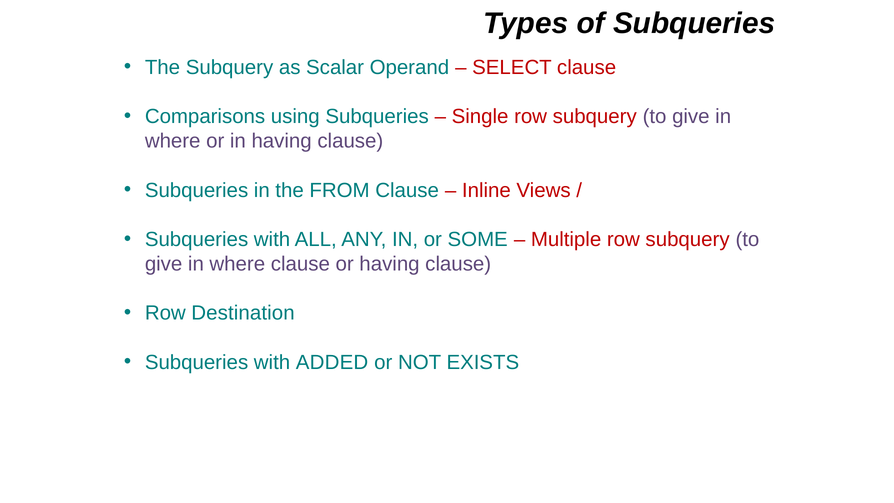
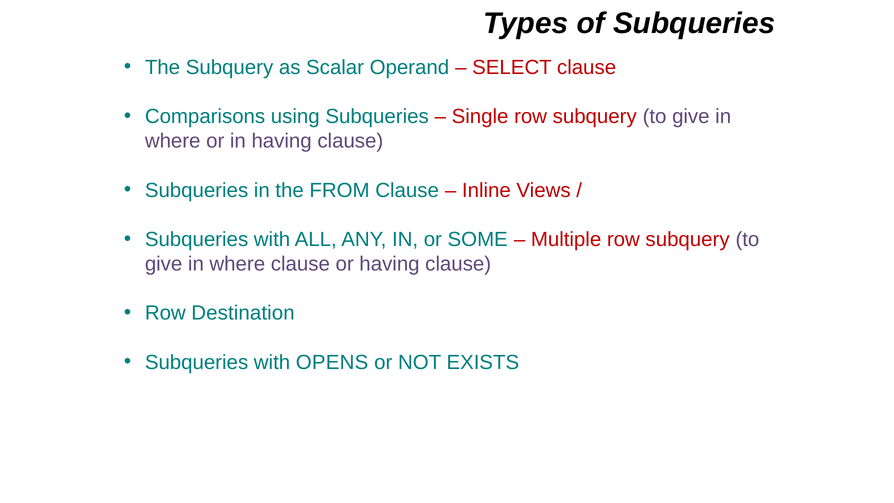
ADDED: ADDED -> OPENS (332, 362)
